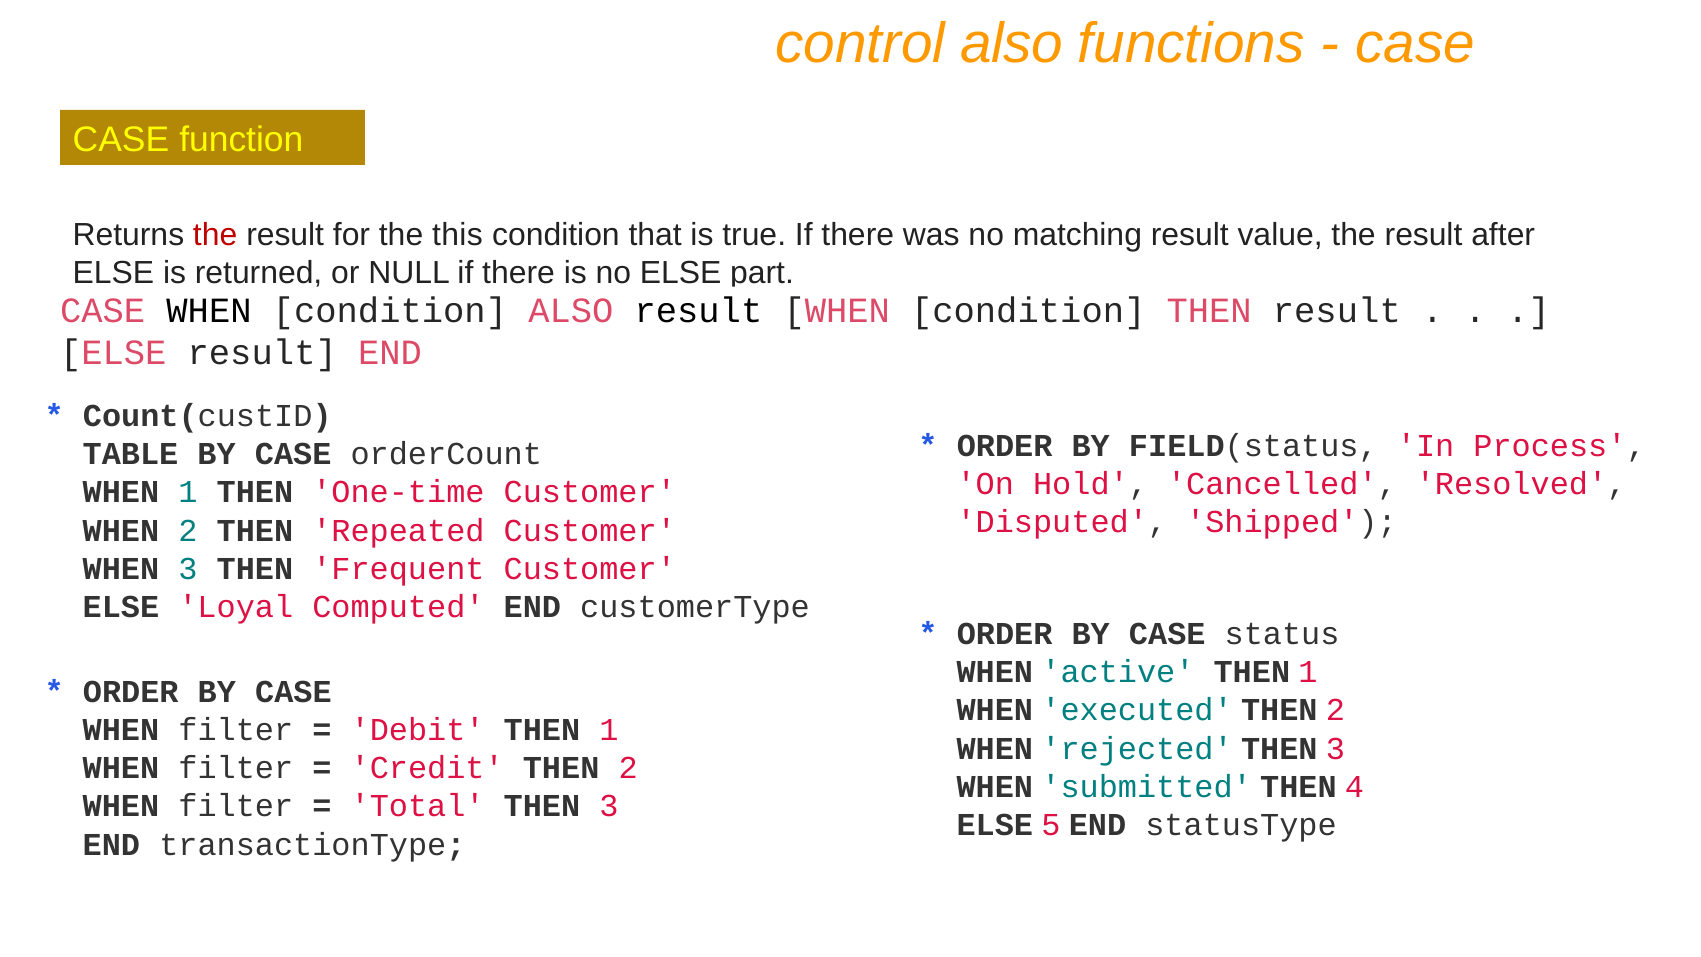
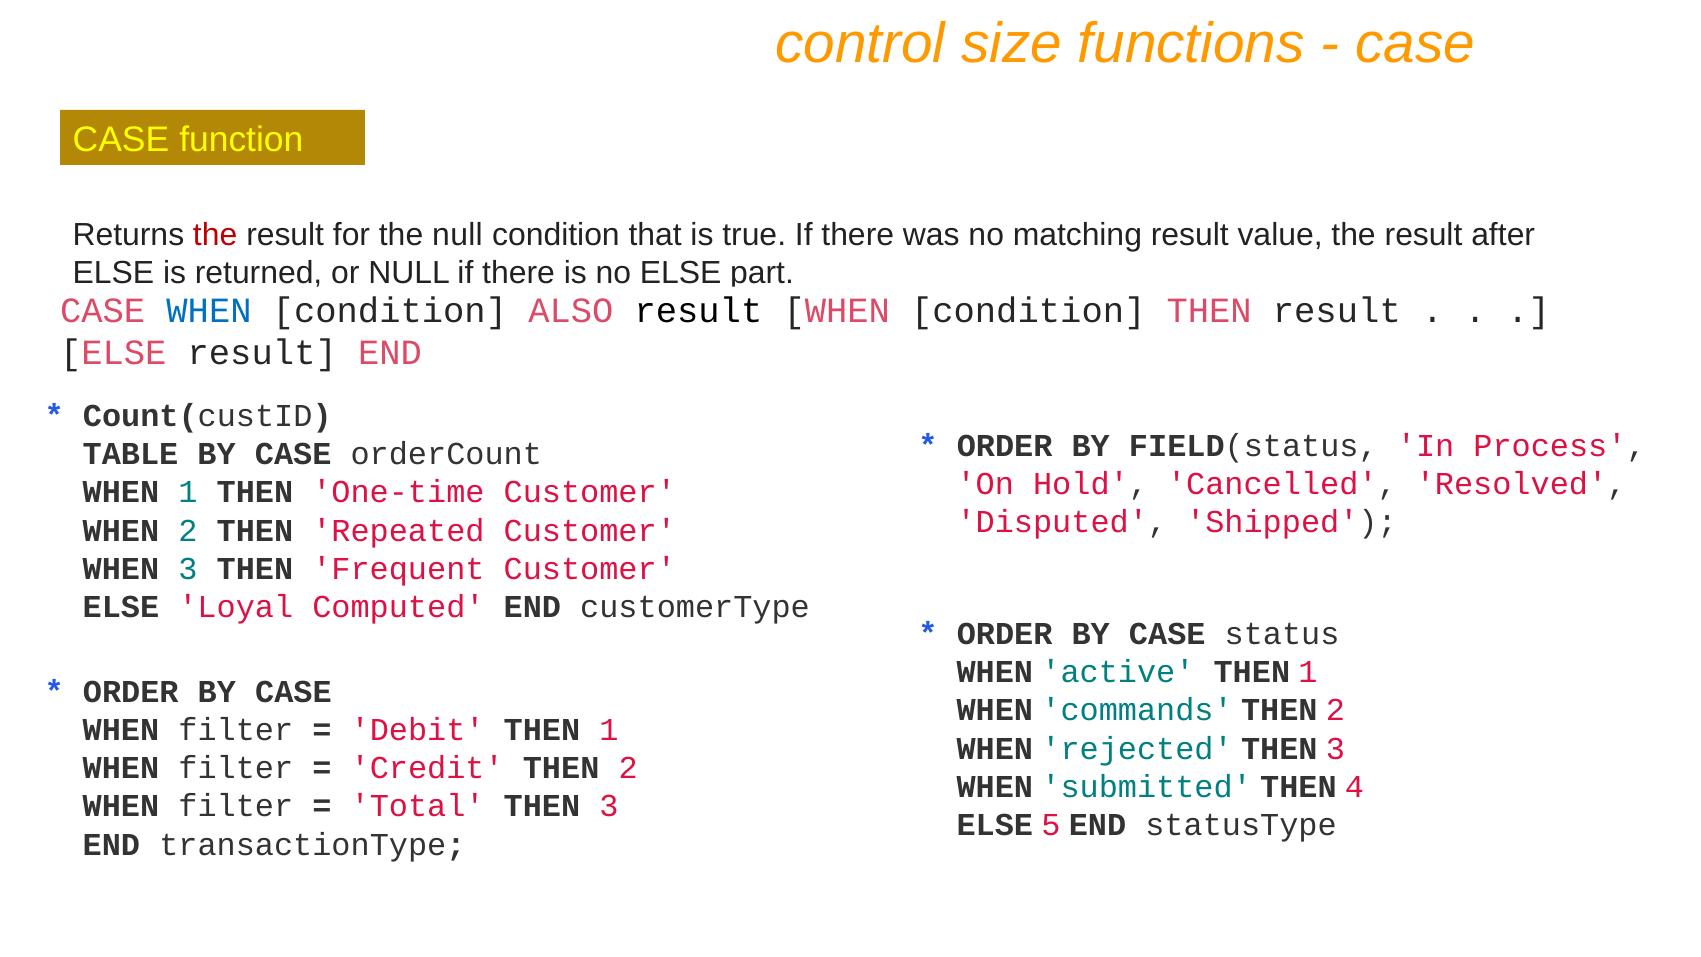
control also: also -> size (1012, 44)
the this: this -> null (458, 235)
WHEN colour: black -> blue (209, 310)
executed: executed -> commands (1137, 710)
